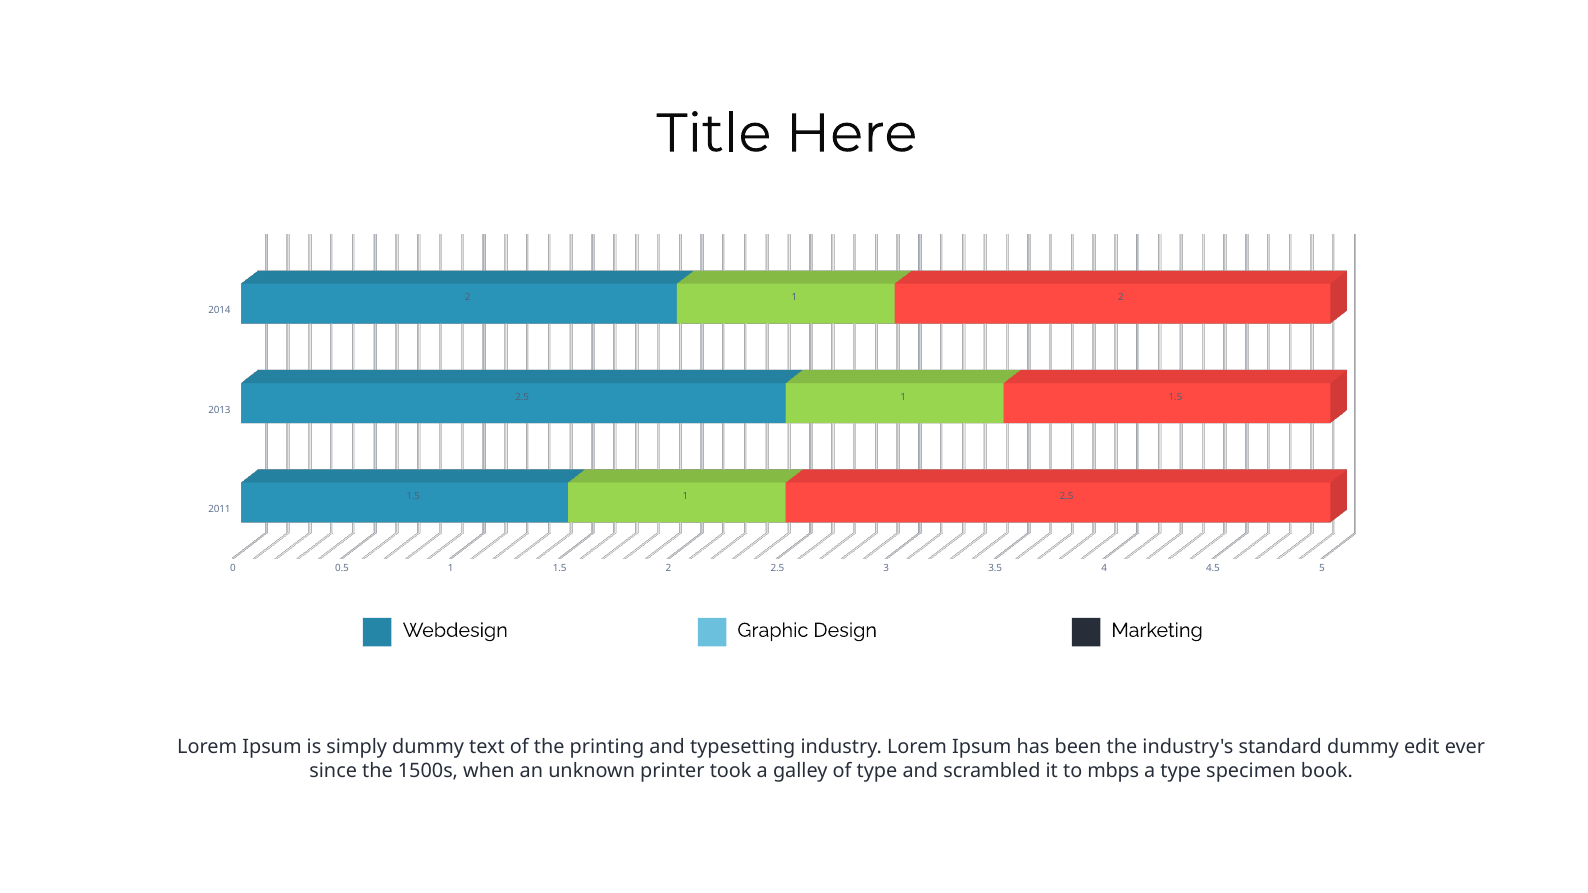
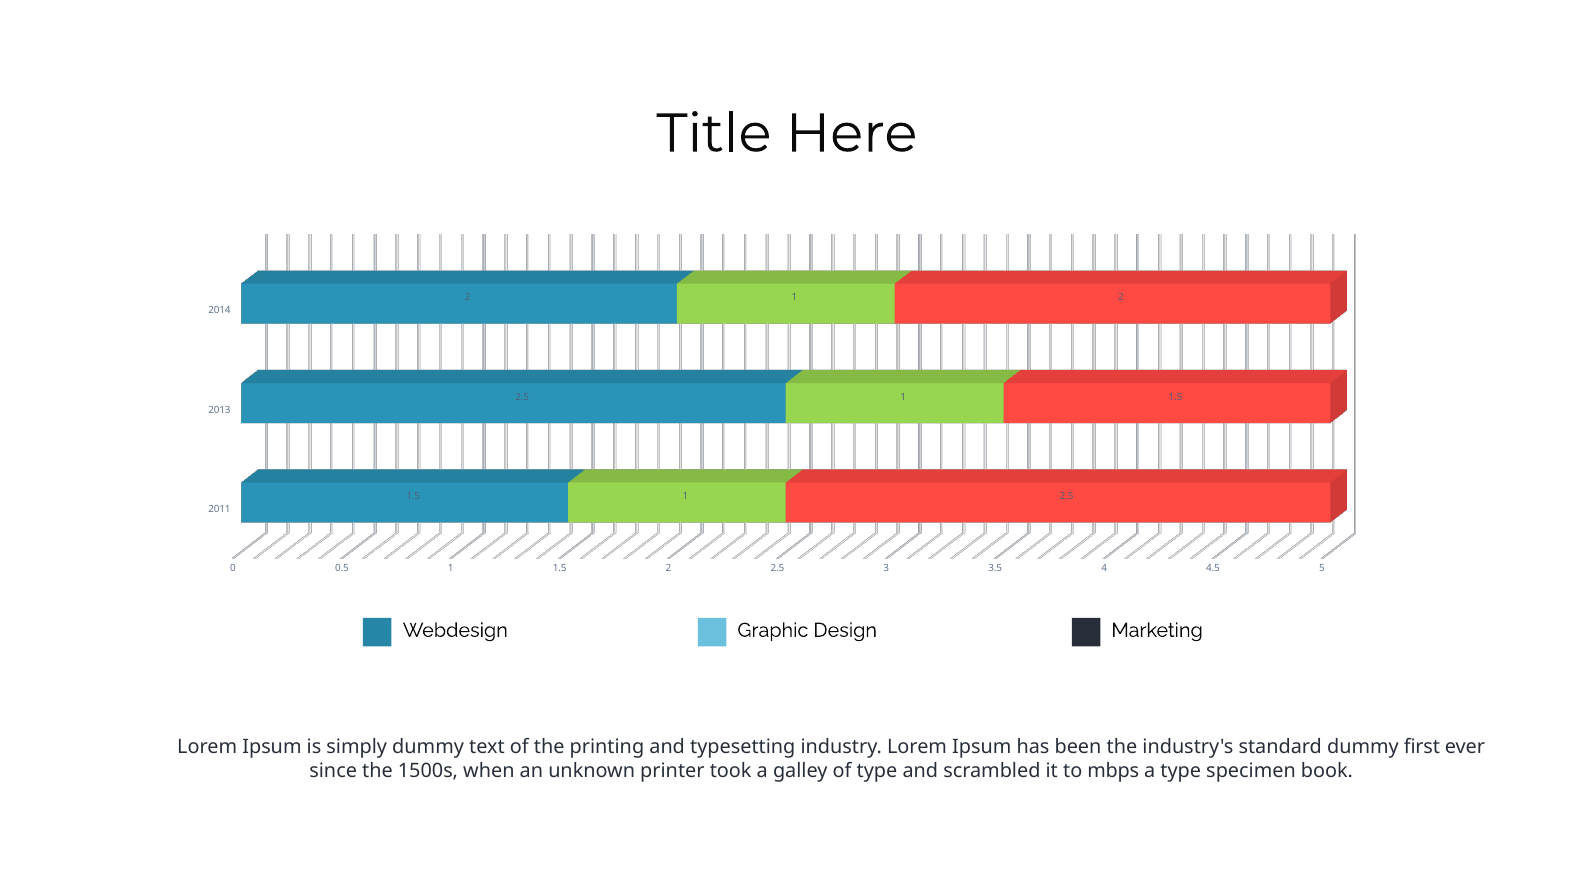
edit: edit -> first (1422, 747)
